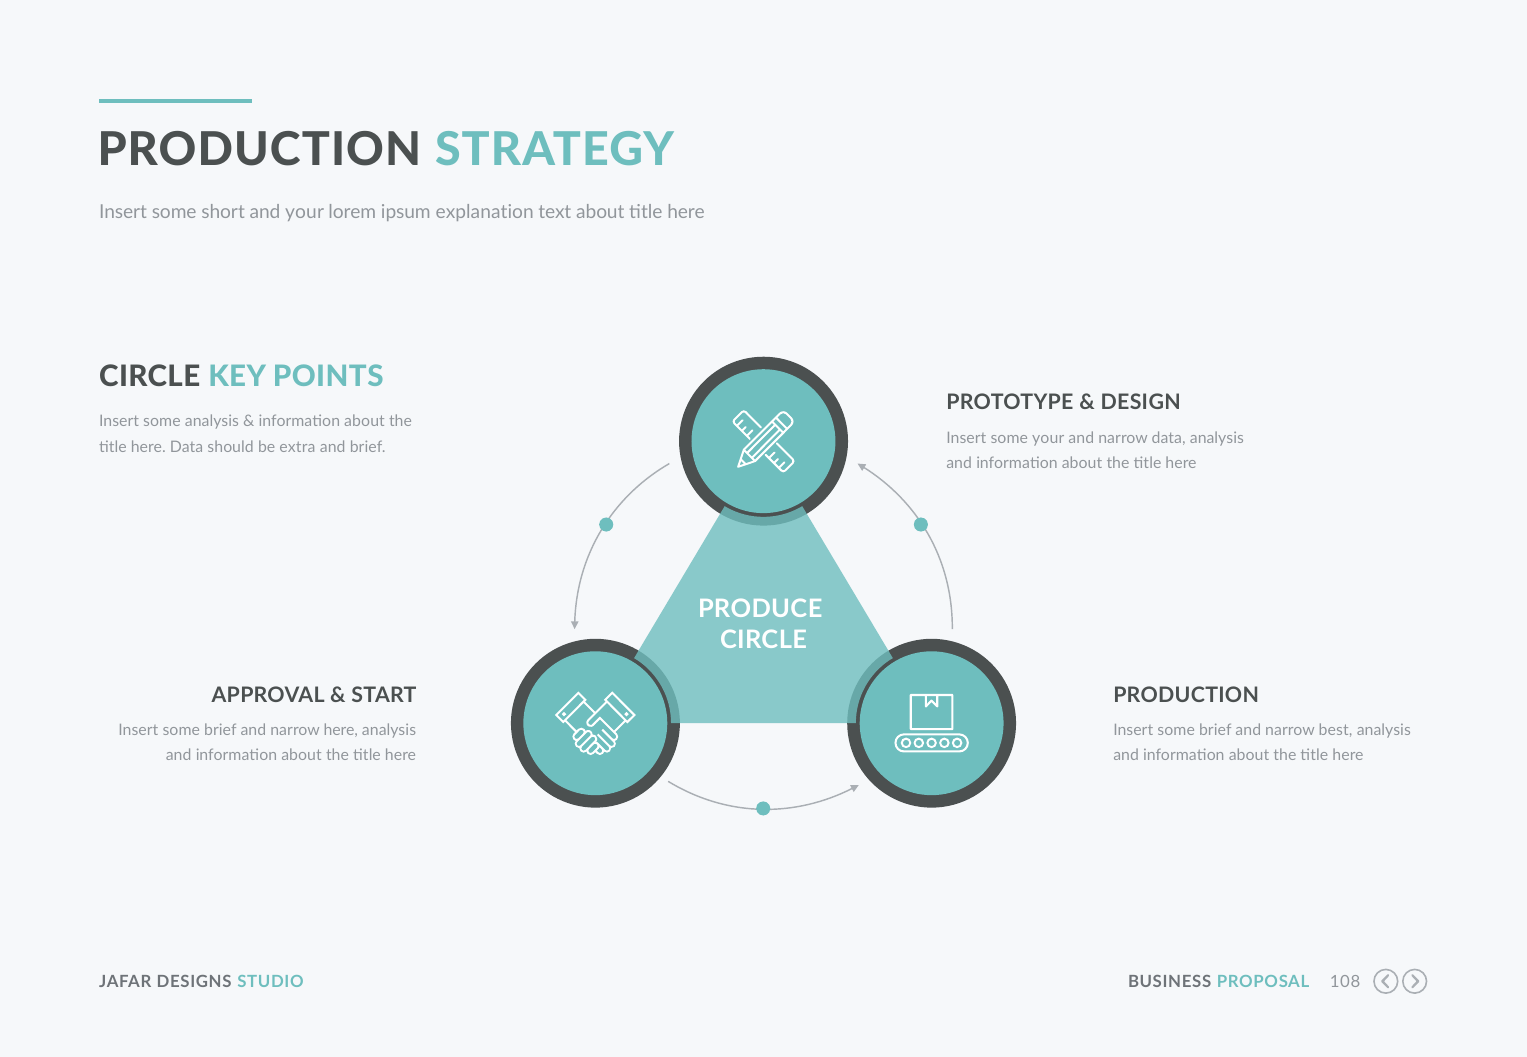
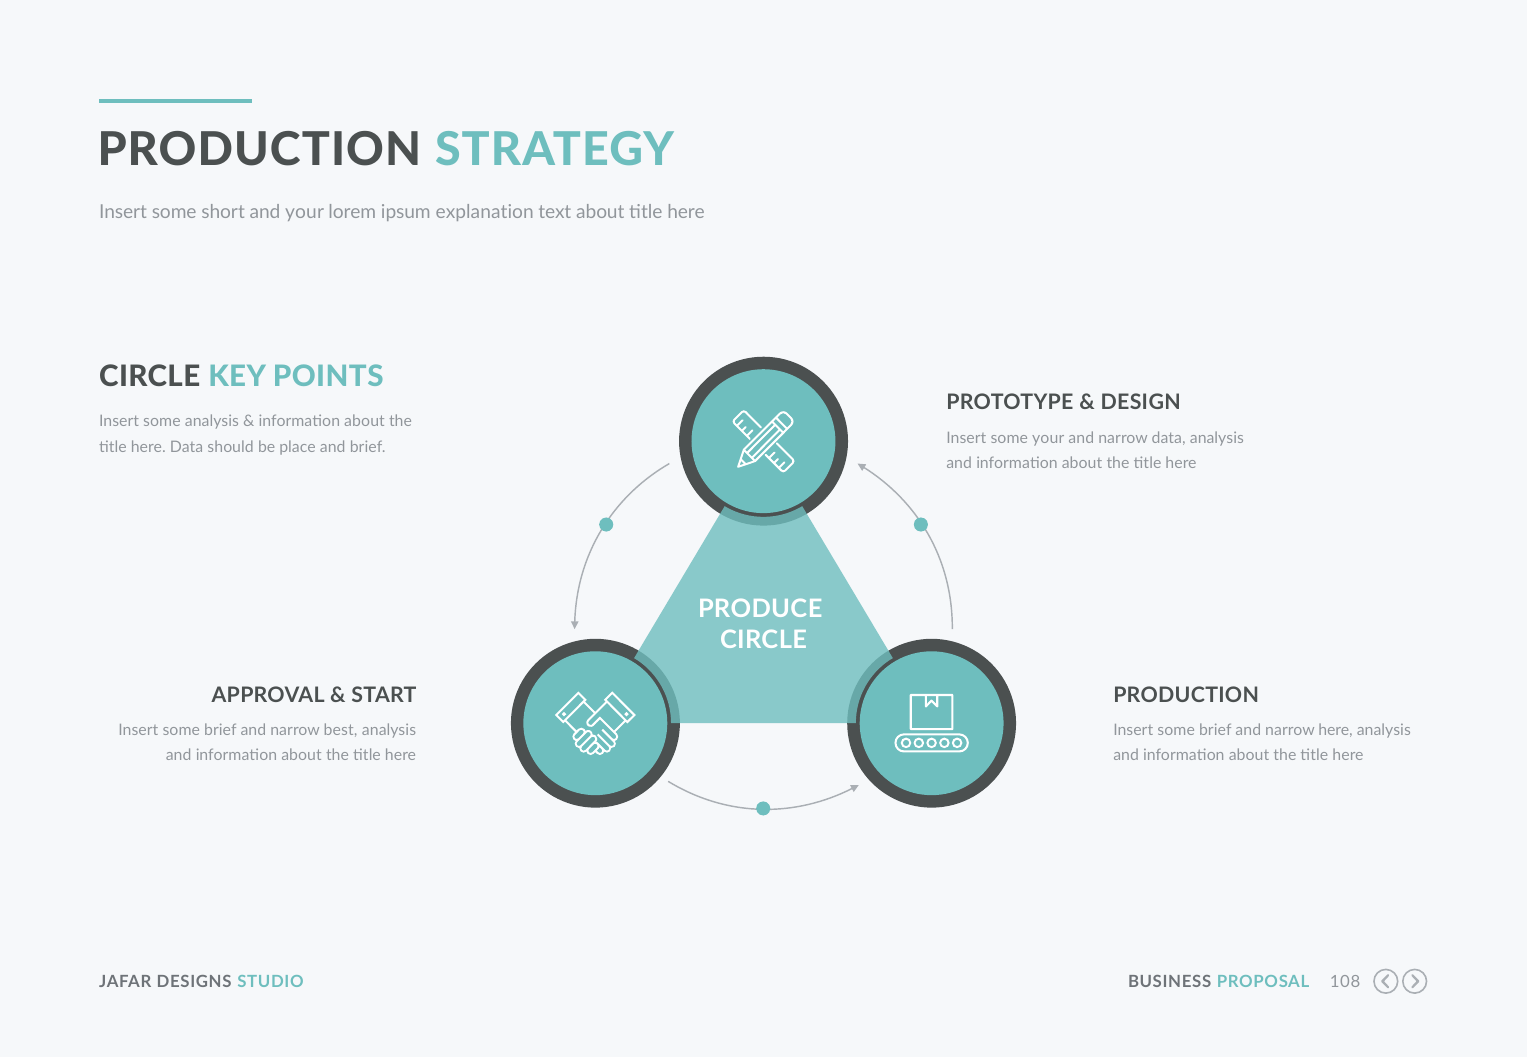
extra: extra -> place (298, 448)
narrow here: here -> best (341, 731)
narrow best: best -> here (1336, 731)
